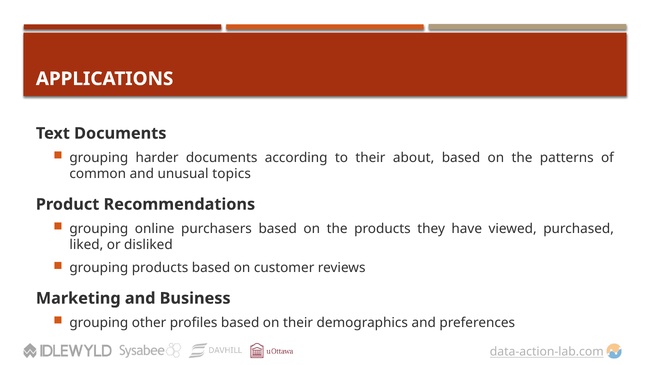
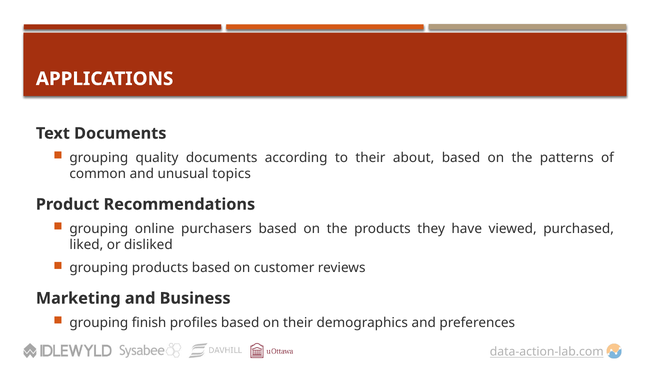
harder: harder -> quality (157, 158)
other: other -> finish (149, 323)
